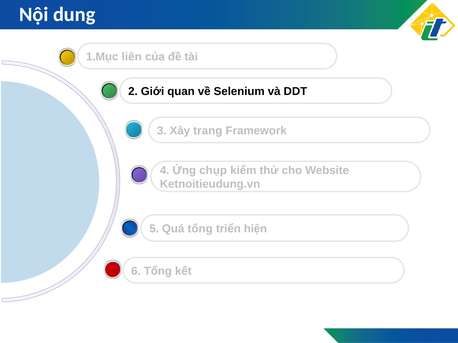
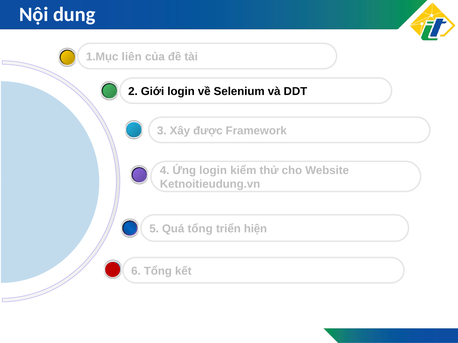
Giới quan: quan -> login (181, 92)
trang: trang -> được (208, 131)
Ứng chụp: chụp -> login (213, 171)
